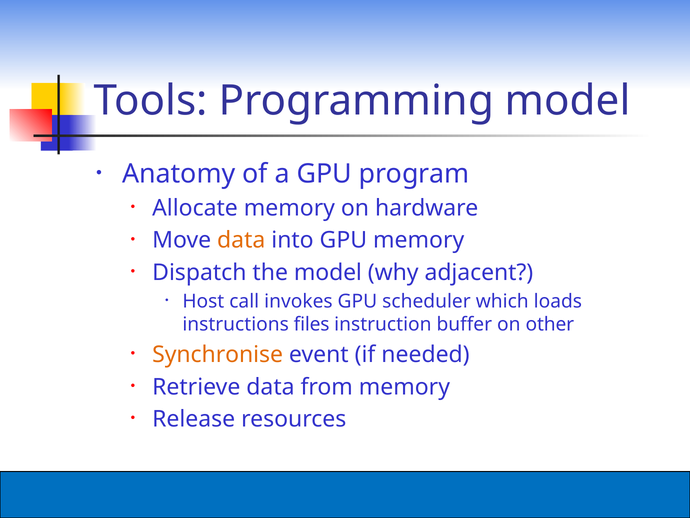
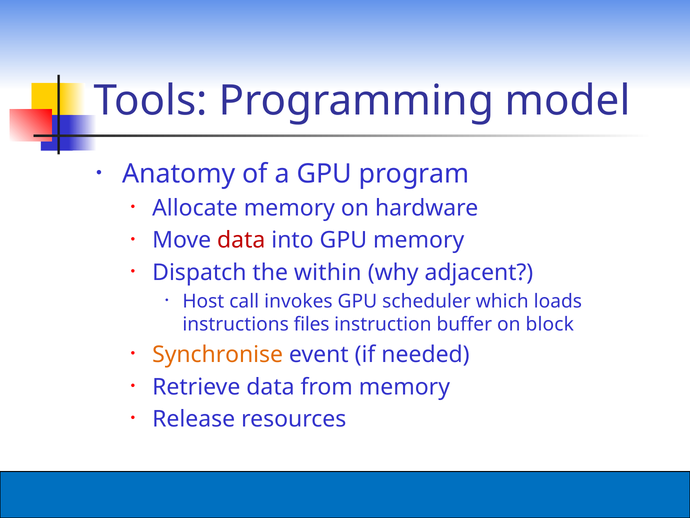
data colour: orange -> red (241, 240)
the model: model -> within (328, 272)
other: other -> block (550, 324)
